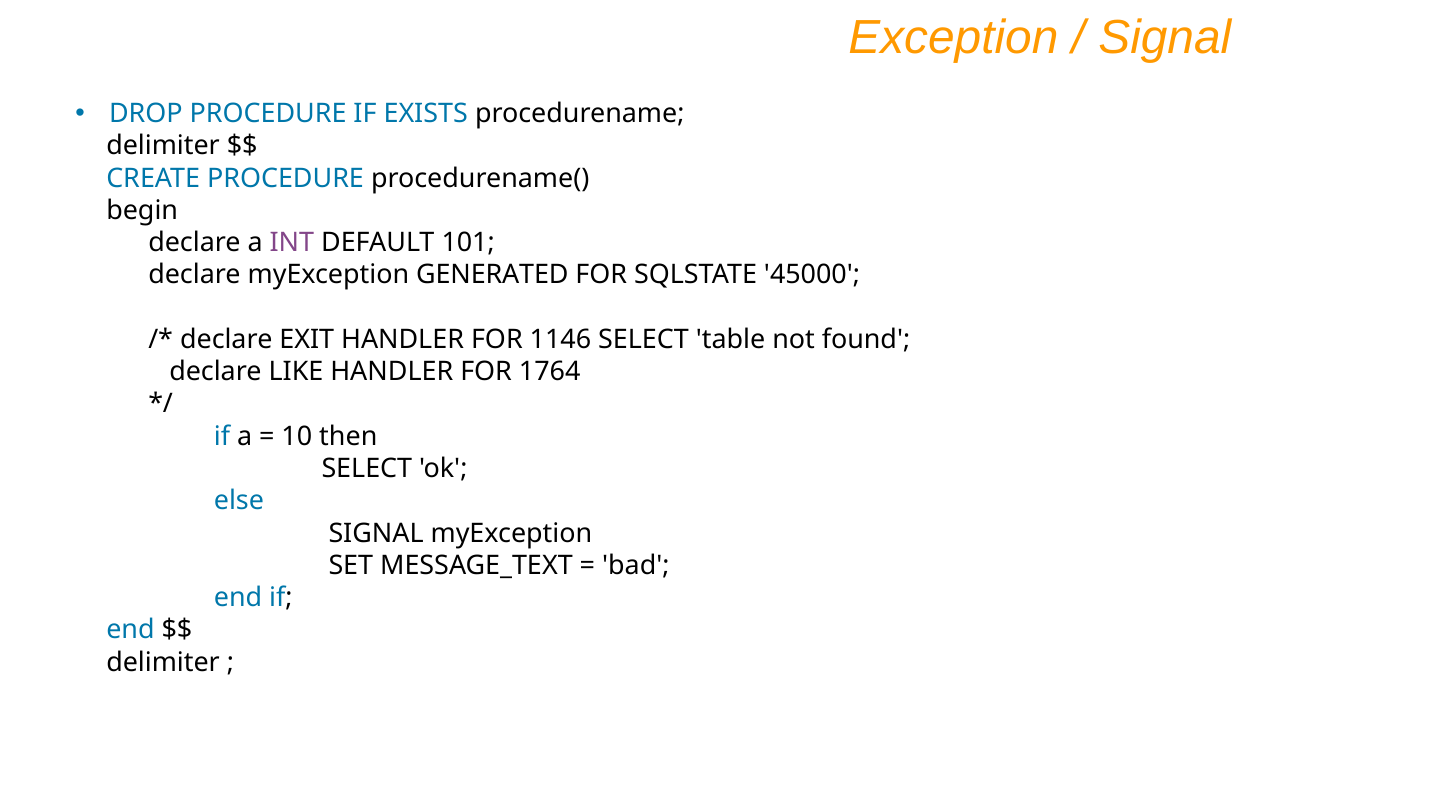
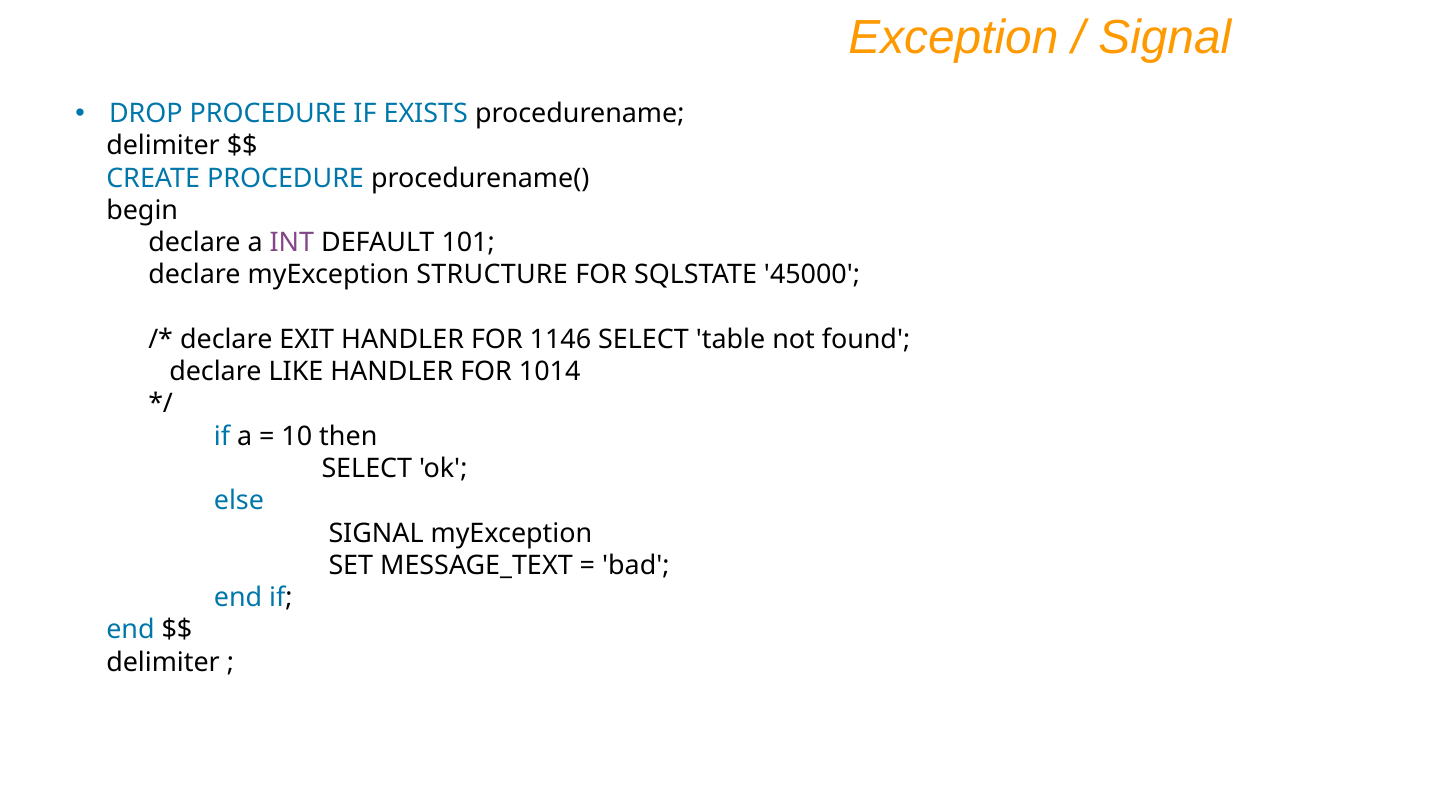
GENERATED: GENERATED -> STRUCTURE (492, 275)
1764: 1764 -> 1014 (550, 372)
